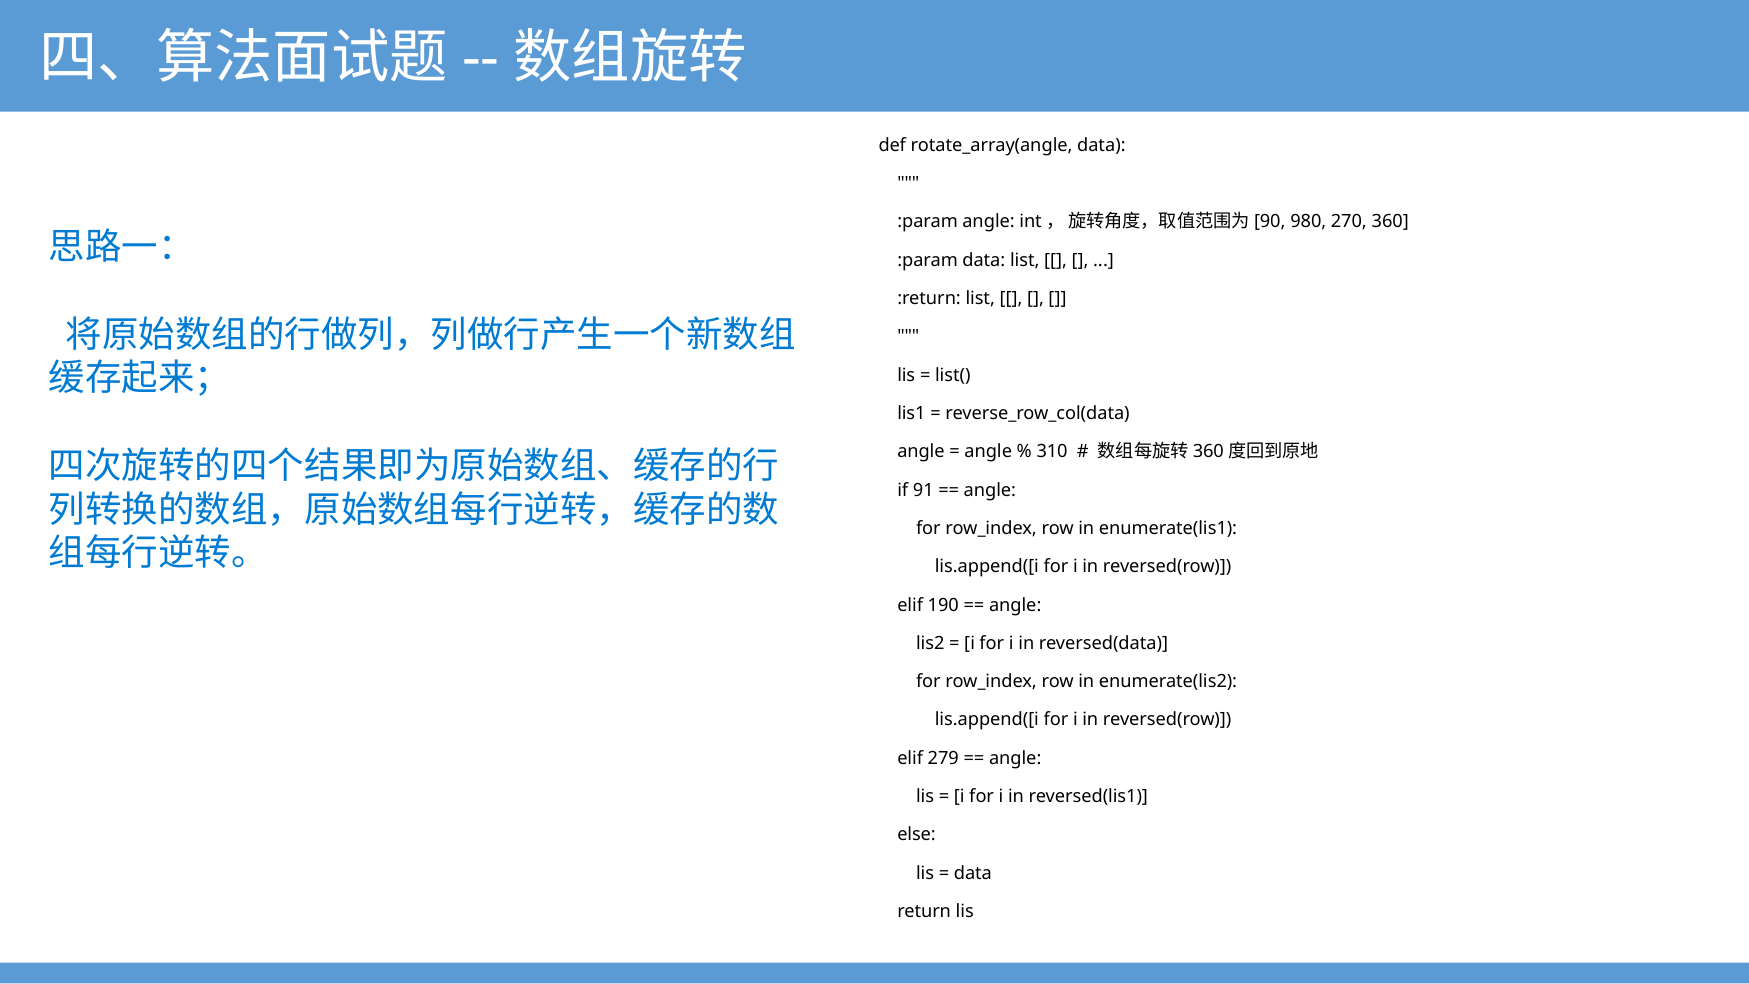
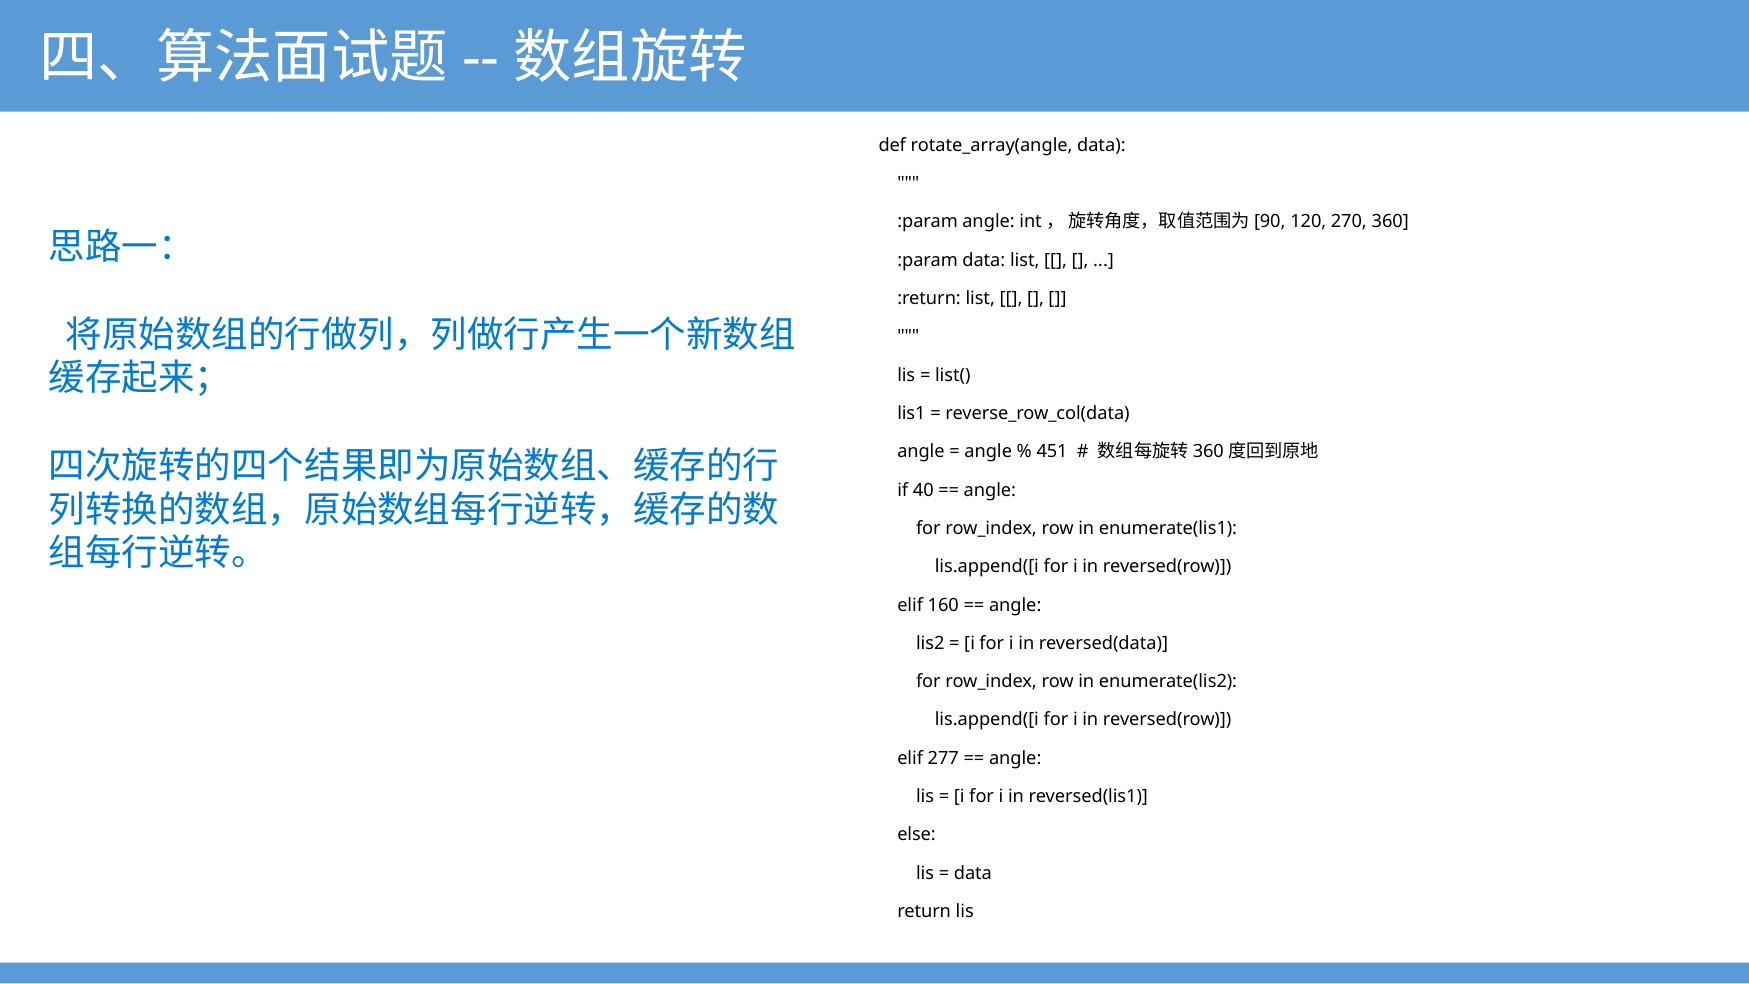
980: 980 -> 120 (1308, 222)
310: 310 -> 451 (1052, 452)
91: 91 -> 40 (923, 490)
190: 190 -> 160 (943, 605)
279: 279 -> 277 (943, 758)
